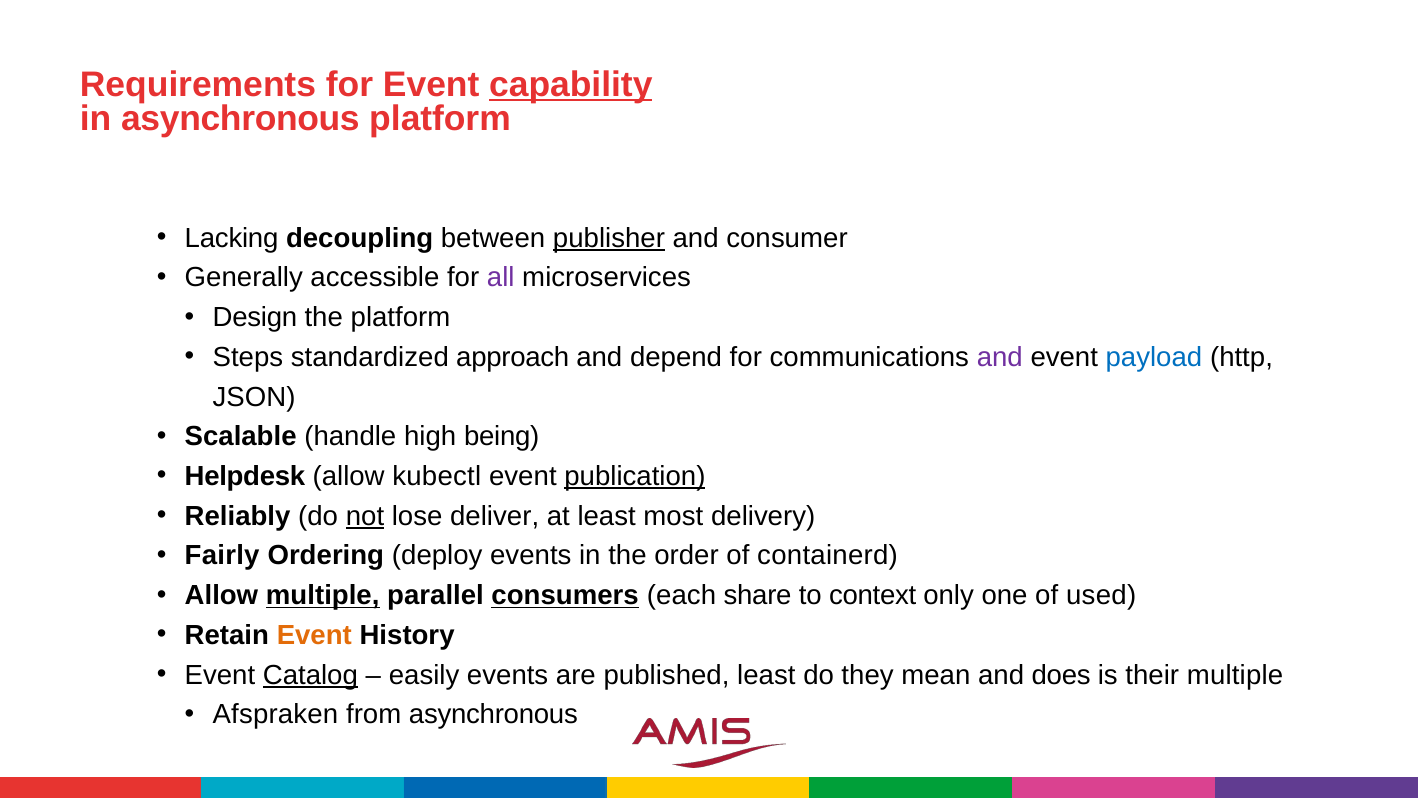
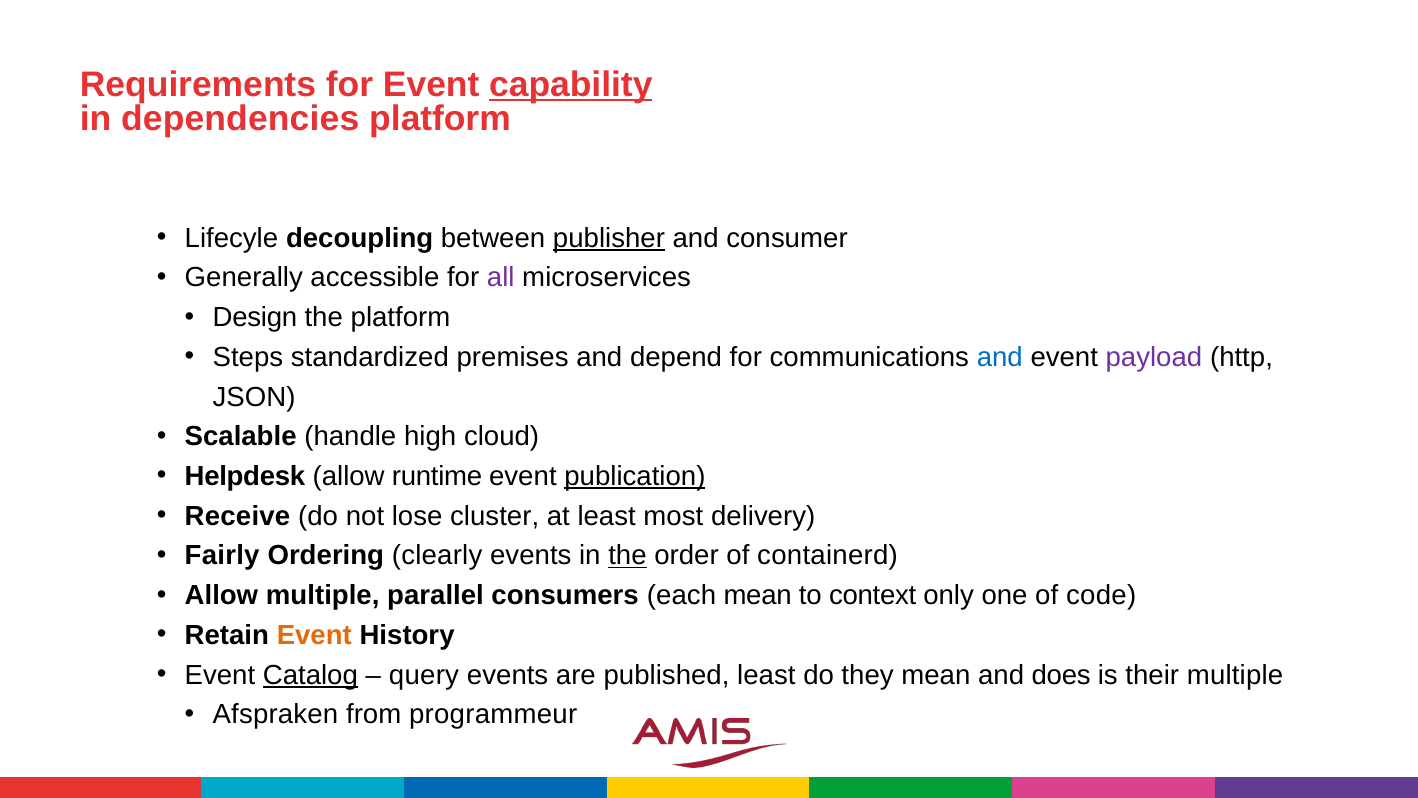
in asynchronous: asynchronous -> dependencies (240, 119)
Lacking: Lacking -> Lifecyle (231, 238)
approach: approach -> premises (513, 357)
and colour: purple -> blue (1000, 357)
payload colour: blue -> purple (1154, 357)
being: being -> cloud (502, 436)
kubectl: kubectl -> runtime (437, 476)
Reliably: Reliably -> Receive (237, 516)
not underline: present -> none (365, 516)
deliver: deliver -> cluster (495, 516)
deploy: deploy -> clearly (437, 556)
the underline: none -> present (627, 556)
multiple underline: present -> none (323, 595)
consumers underline: present -> none (565, 595)
each share: share -> mean (758, 595)
used: used -> code (1101, 595)
easily: easily -> query (424, 675)
from asynchronous: asynchronous -> programmeur (493, 714)
